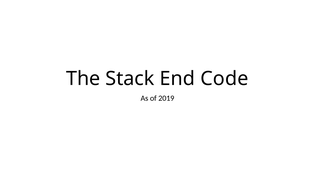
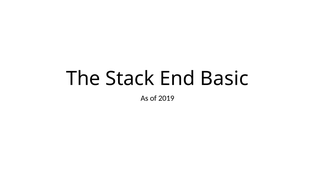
Code: Code -> Basic (224, 79)
